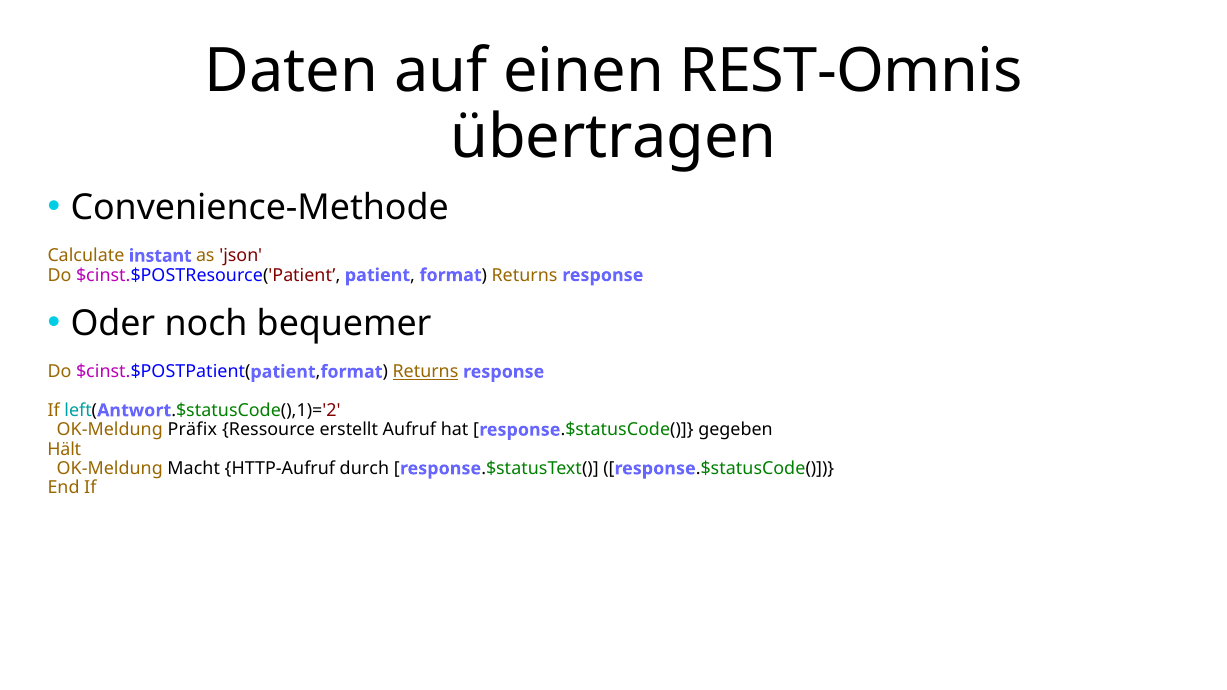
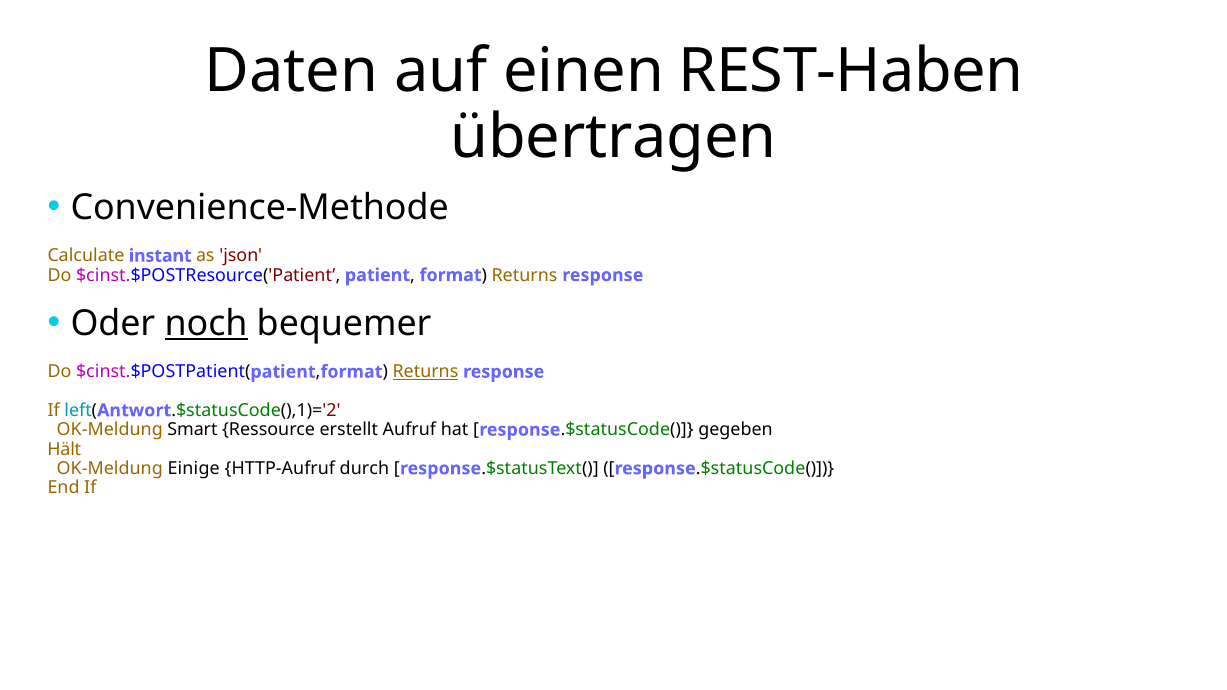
REST-Omnis: REST-Omnis -> REST-Haben (851, 71)
noch underline: none -> present (206, 323)
Präfix: Präfix -> Smart (192, 430)
Macht: Macht -> Einige (194, 469)
